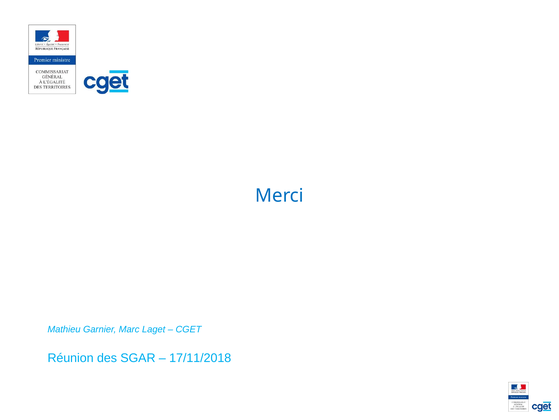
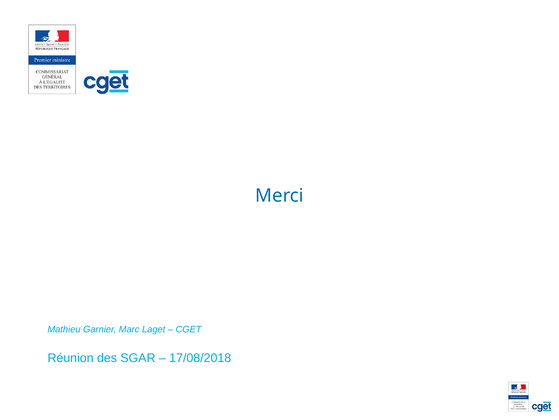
17/11/2018: 17/11/2018 -> 17/08/2018 (200, 357)
